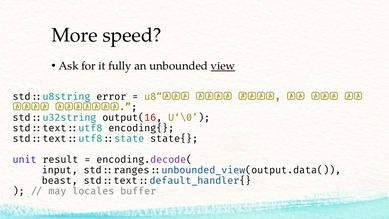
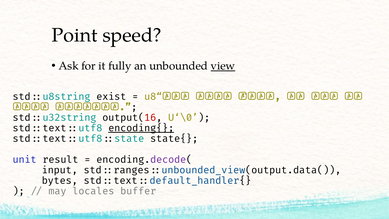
More: More -> Point (75, 35)
error: error -> exist (111, 97)
encoding{ underline: none -> present (141, 128)
beast: beast -> bytes (60, 181)
